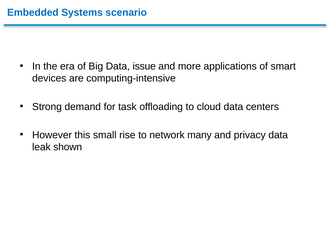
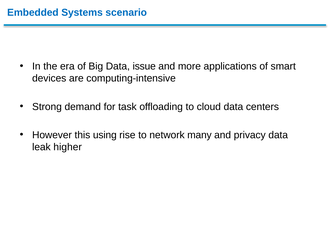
small: small -> using (105, 135)
shown: shown -> higher (68, 147)
